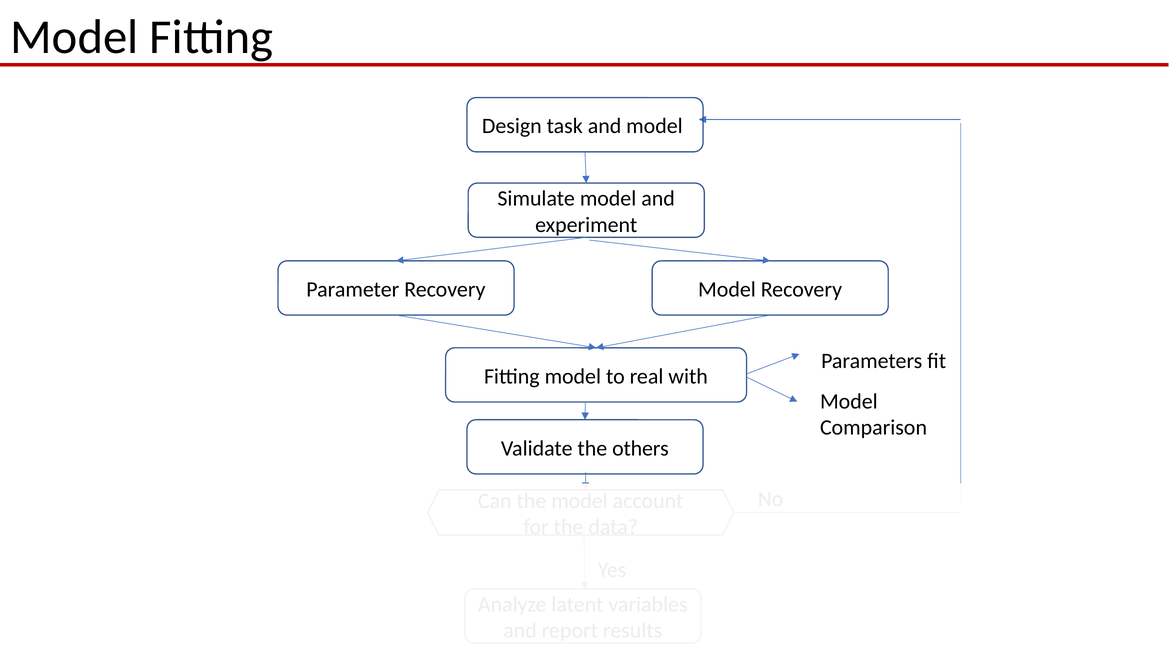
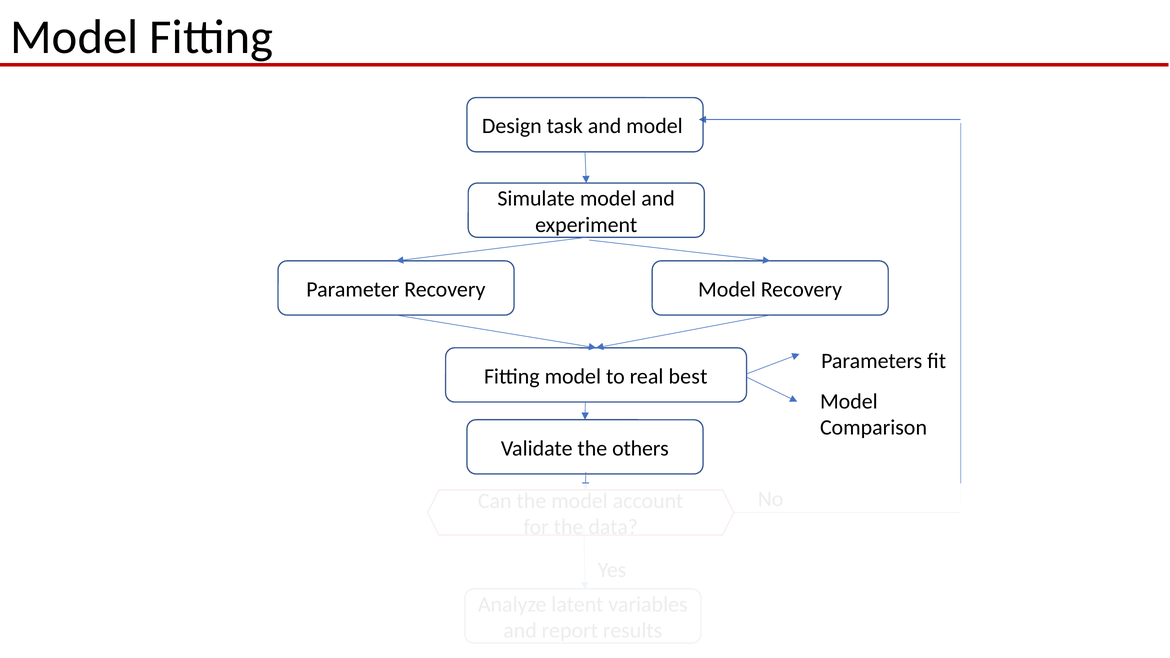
with: with -> best (688, 376)
